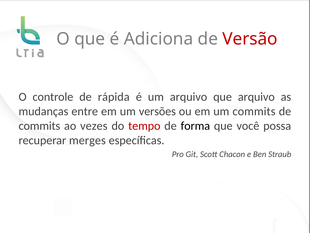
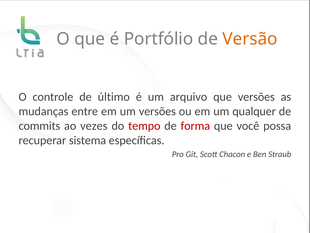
Adiciona: Adiciona -> Portfólio (159, 39)
Versão colour: red -> orange (250, 39)
rápida: rápida -> último (114, 97)
que arquivo: arquivo -> versões (256, 97)
um commits: commits -> qualquer (254, 111)
forma colour: black -> red (195, 126)
merges: merges -> sistema (88, 140)
